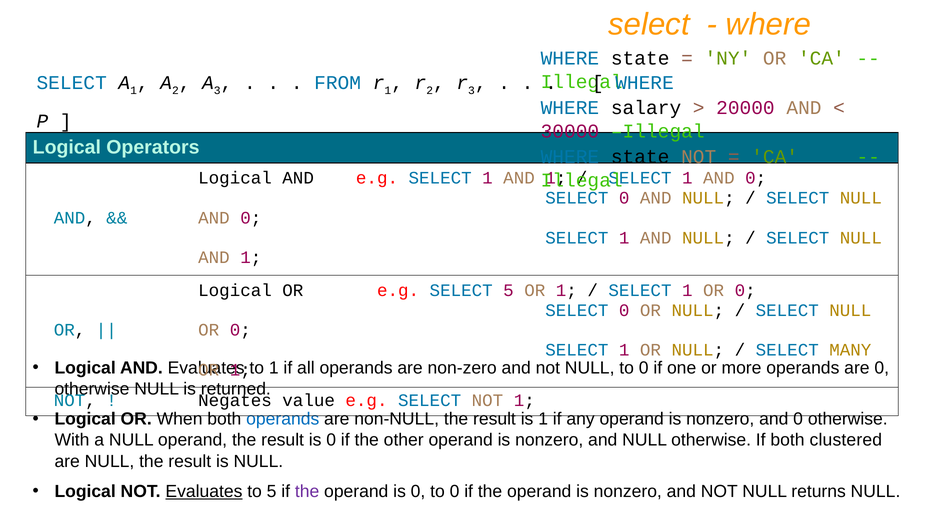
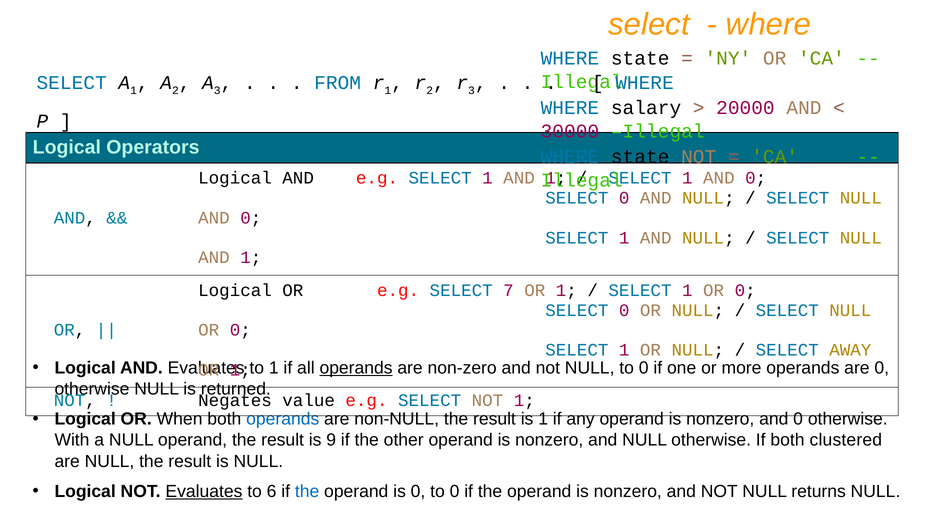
SELECT 5: 5 -> 7 (508, 290)
MANY: MANY -> AWAY (850, 350)
operands underline: none -> present (356, 368)
result is 0: 0 -> 9 (331, 440)
to 5: 5 -> 6 (272, 492)
the colour: purple -> blue (307, 492)
